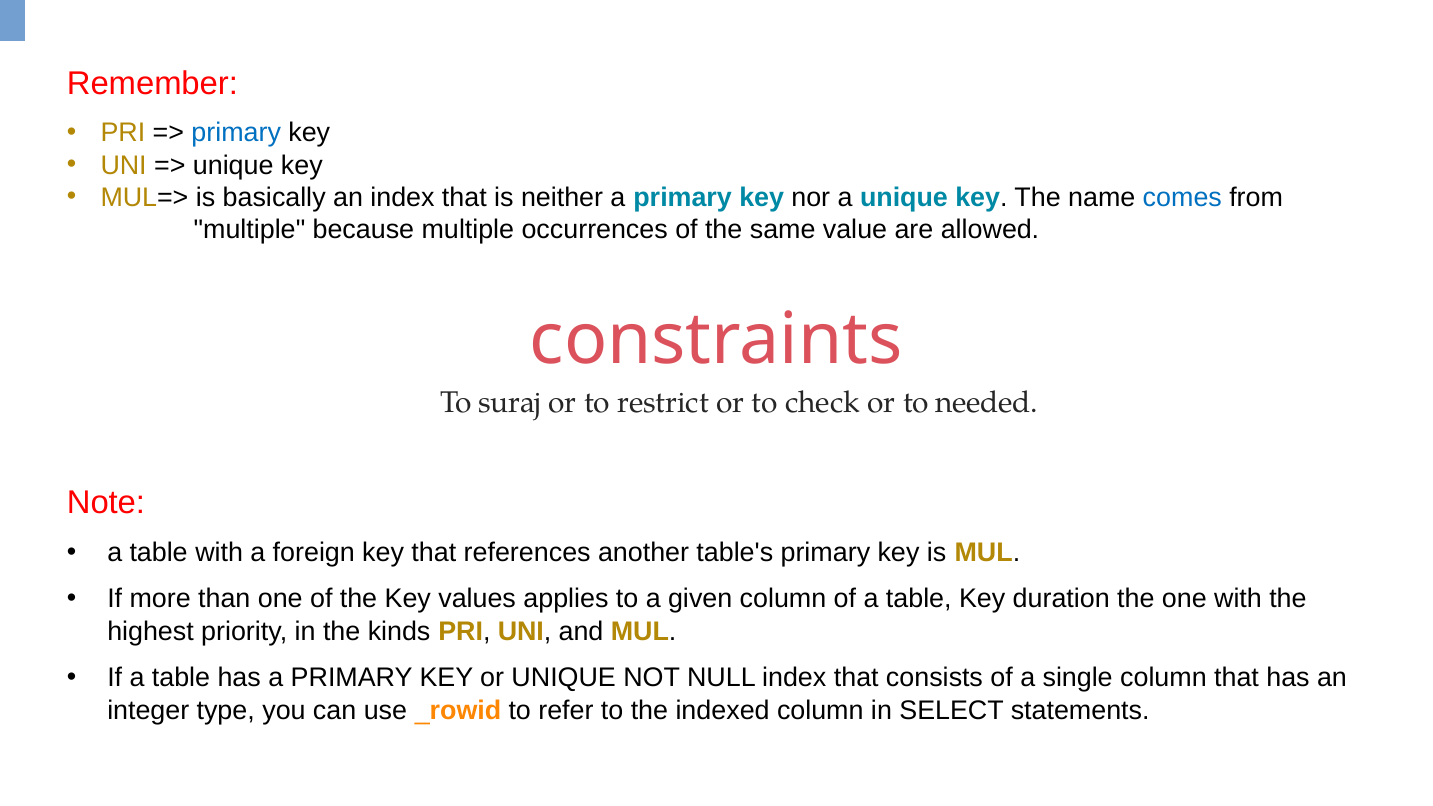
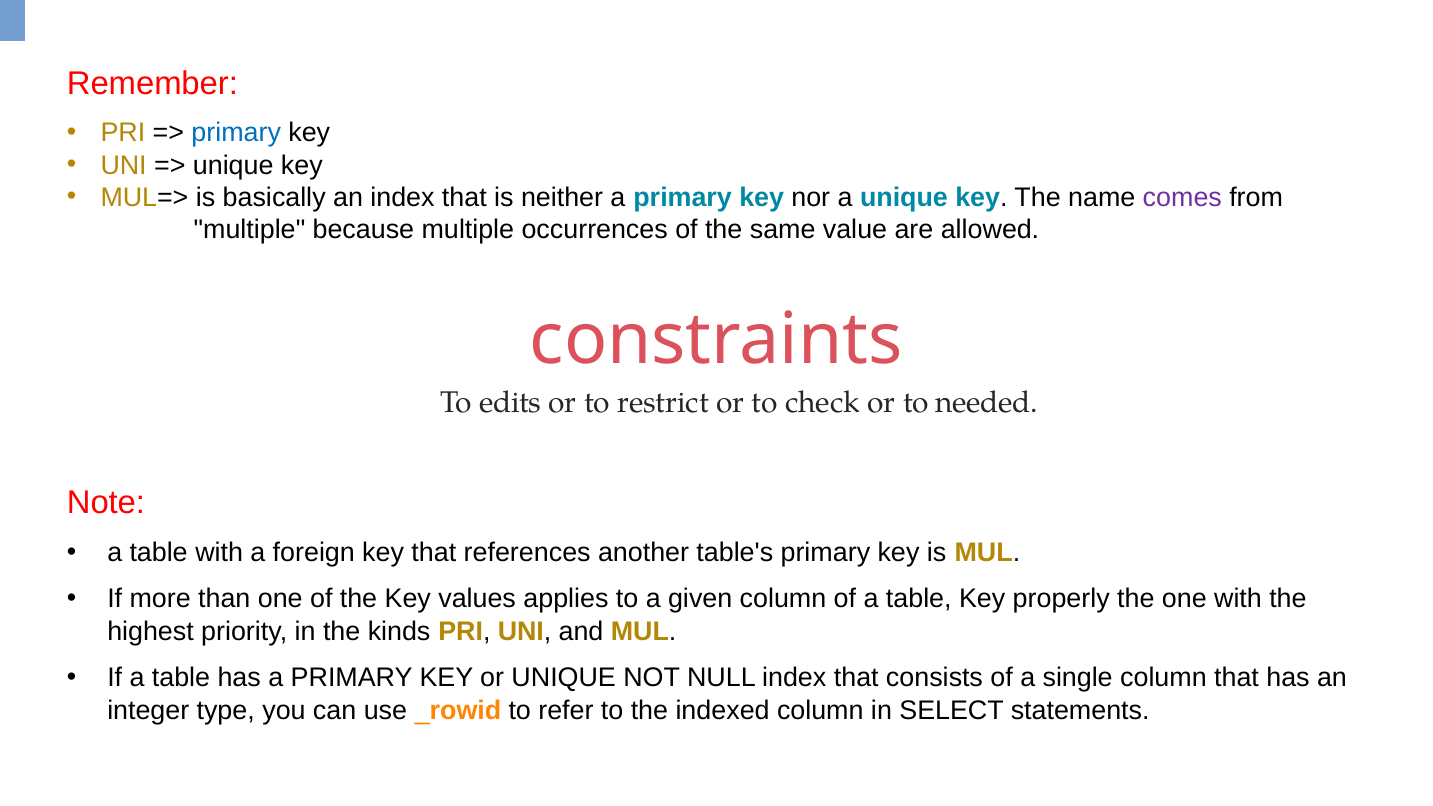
comes colour: blue -> purple (1182, 197)
suraj: suraj -> edits (510, 403)
duration: duration -> properly (1061, 599)
